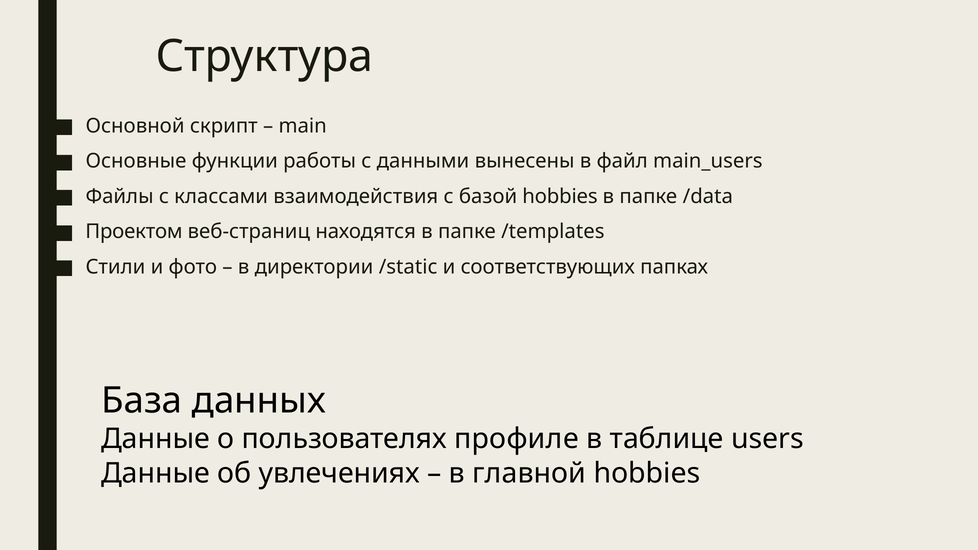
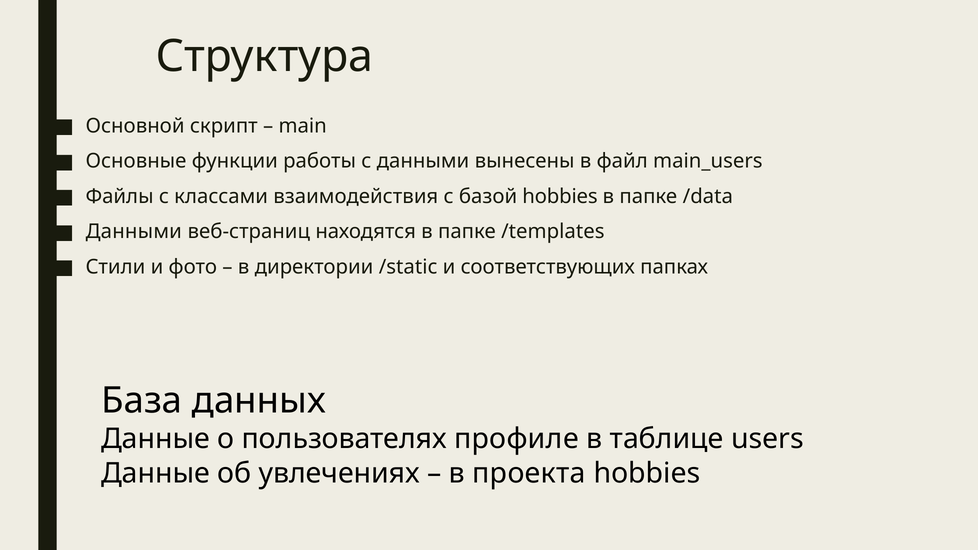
Проектом: Проектом -> Данными (134, 232)
главной: главной -> проекта (529, 473)
